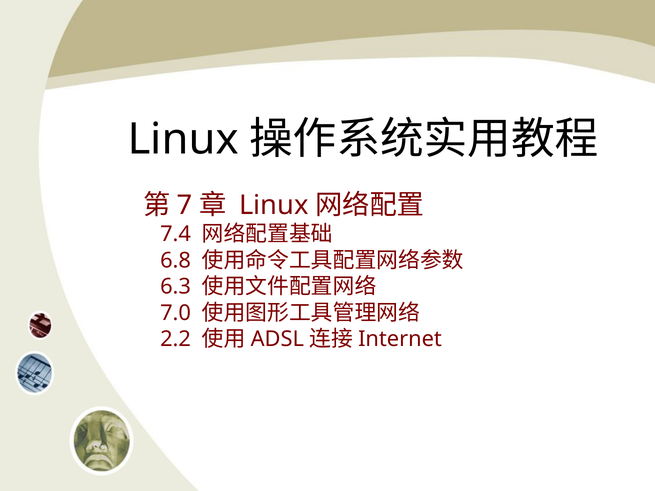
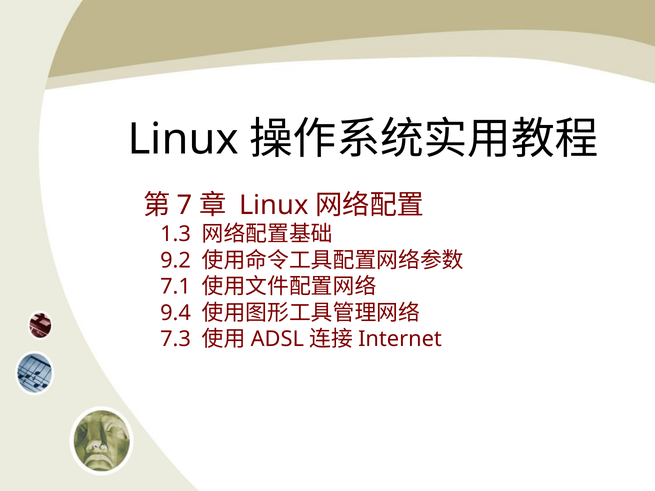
7.4: 7.4 -> 1.3 (176, 234)
6.8: 6.8 -> 9.2 (176, 261)
6.3: 6.3 -> 7.1 (176, 287)
7.0: 7.0 -> 9.4 (176, 313)
2.2: 2.2 -> 7.3 (176, 339)
